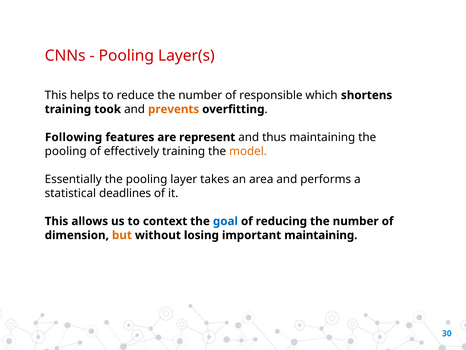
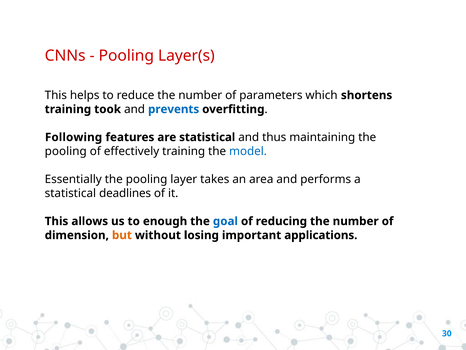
responsible: responsible -> parameters (271, 95)
prevents colour: orange -> blue (174, 109)
are represent: represent -> statistical (207, 137)
model colour: orange -> blue (248, 151)
context: context -> enough (165, 221)
important maintaining: maintaining -> applications (321, 235)
